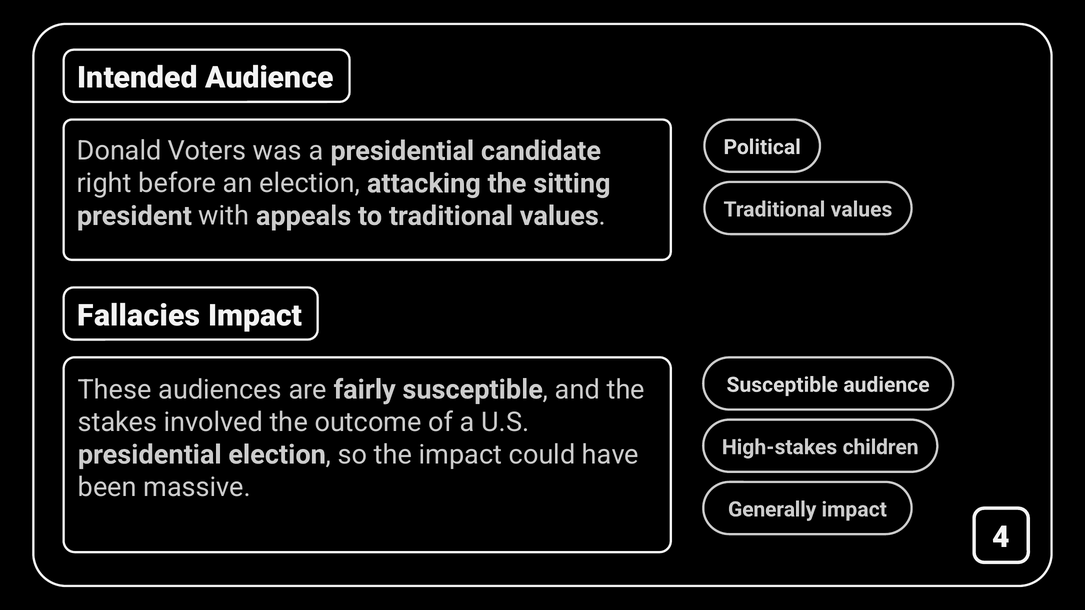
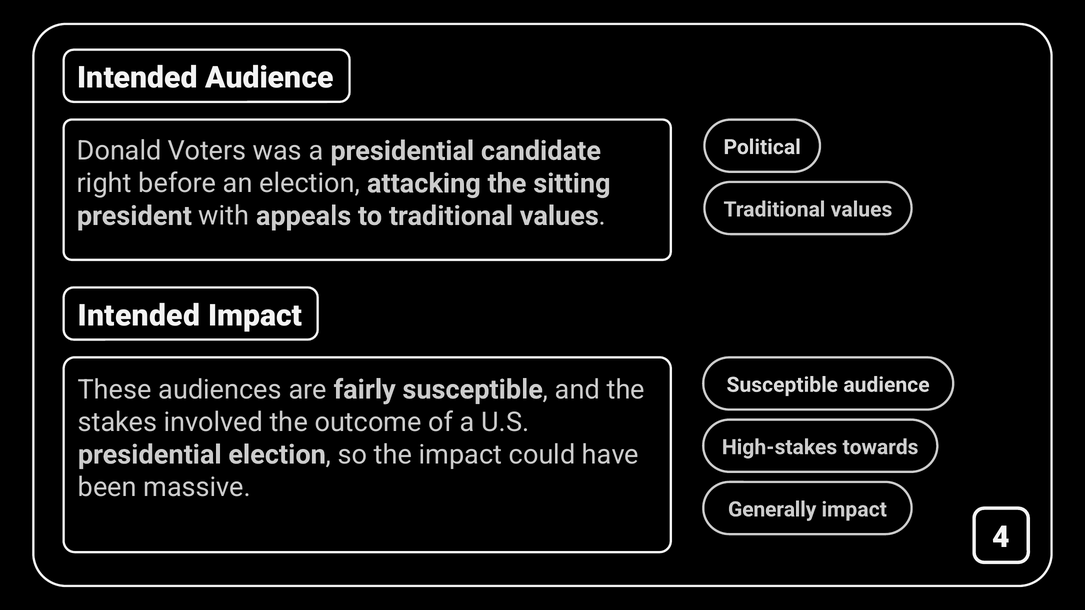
Fallacies: Fallacies -> Intended (139, 316)
children: children -> towards (881, 447)
